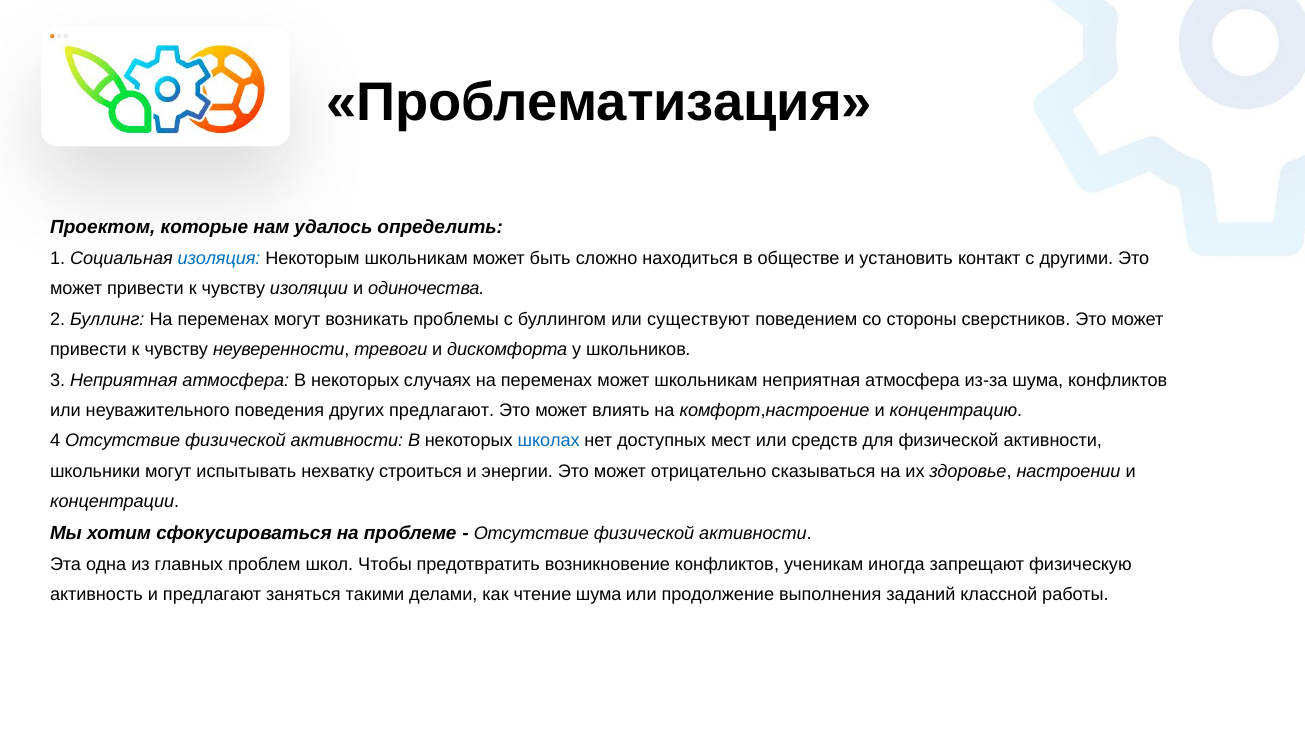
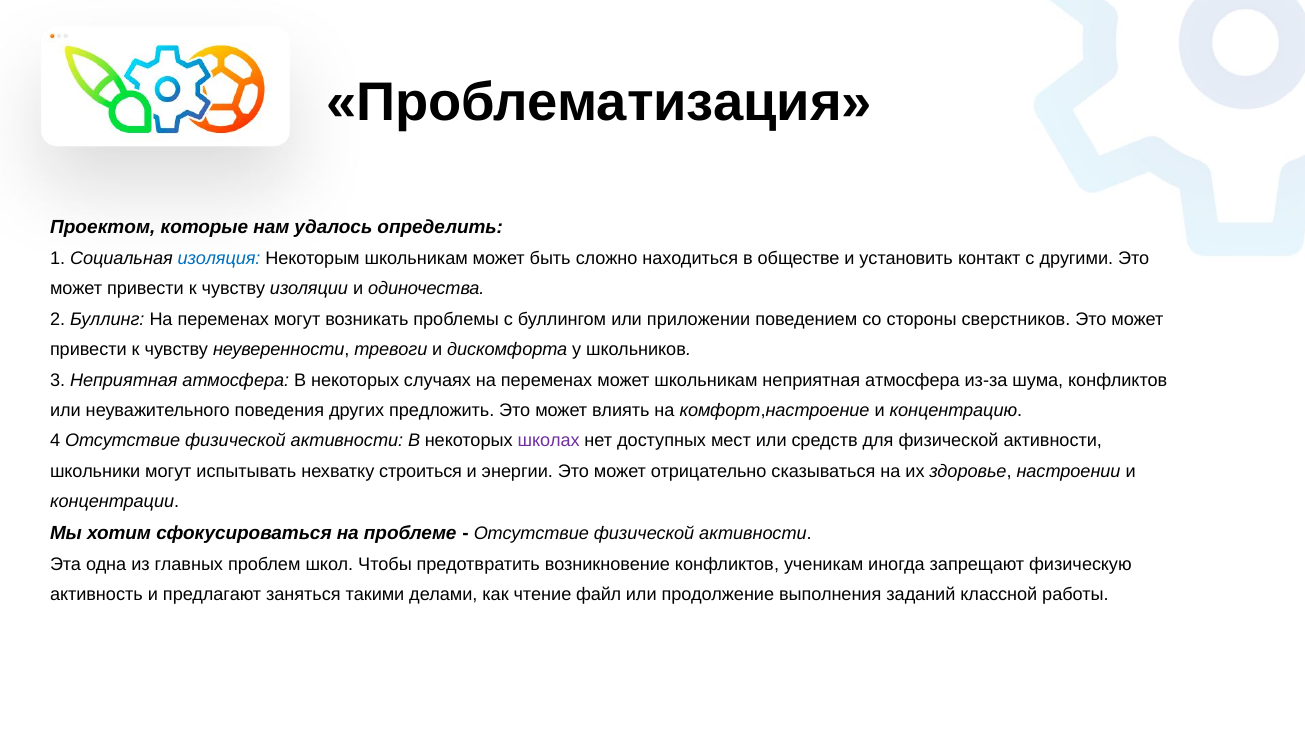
существуют: существуют -> приложении (699, 319)
других предлагают: предлагают -> предложить (442, 411)
школах colour: blue -> purple (549, 441)
чтение шума: шума -> файл (599, 595)
